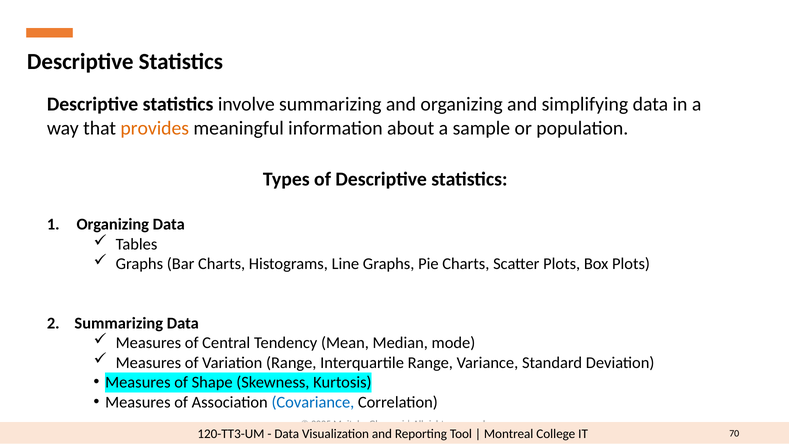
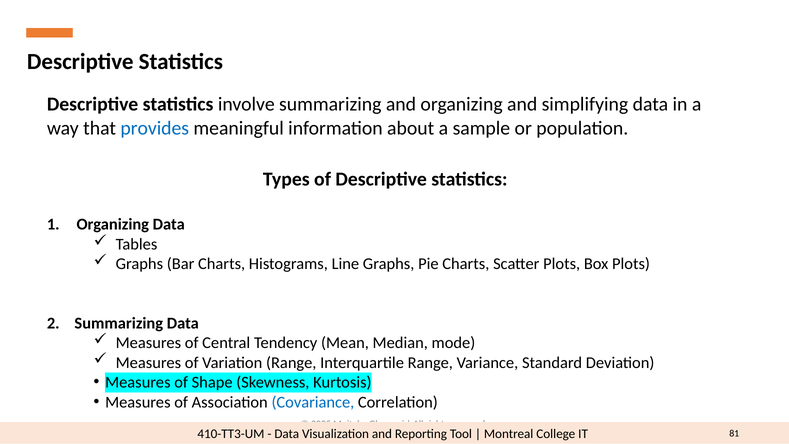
provides colour: orange -> blue (155, 128)
120-TT3-UM: 120-TT3-UM -> 410-TT3-UM (231, 434)
70: 70 -> 81 (734, 433)
